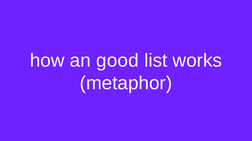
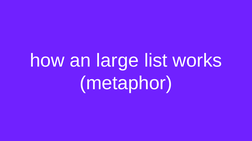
good: good -> large (117, 61)
